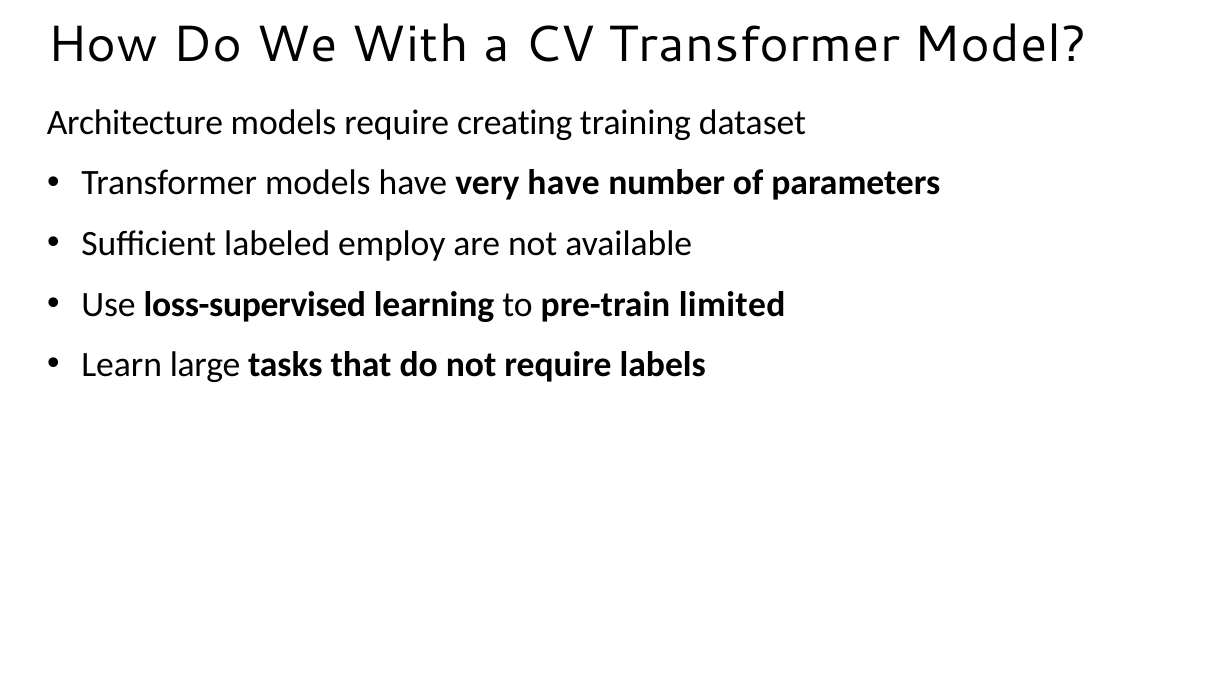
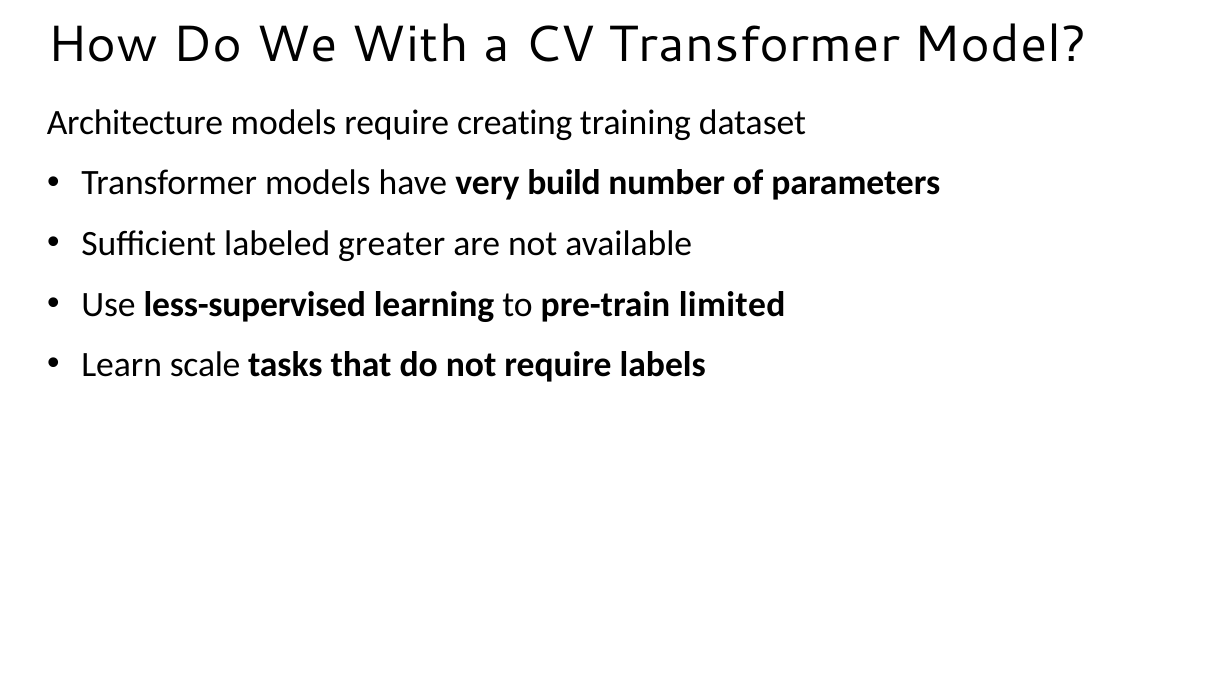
very have: have -> build (564, 183)
employ: employ -> greater (392, 244)
loss-supervised: loss-supervised -> less-supervised (255, 304)
large: large -> scale (205, 365)
